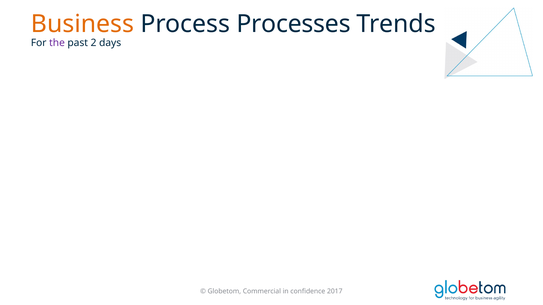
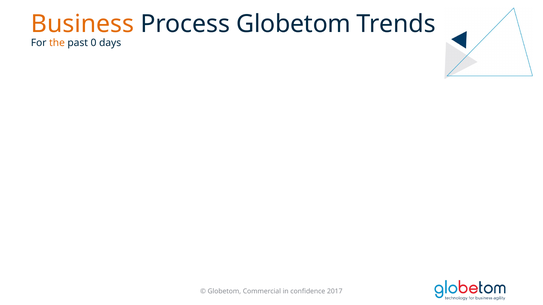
Process Processes: Processes -> Globetom (294, 24)
the colour: purple -> orange (57, 43)
2: 2 -> 0 (94, 43)
